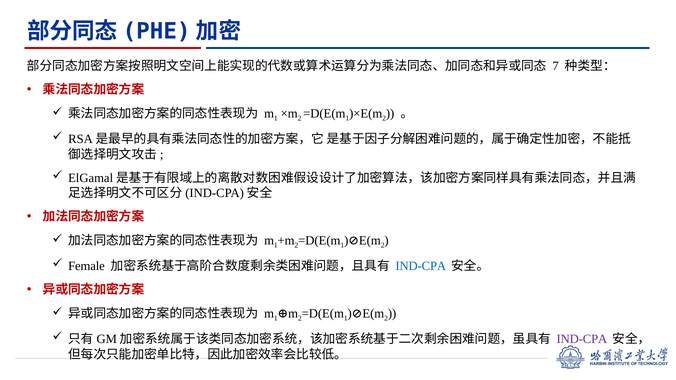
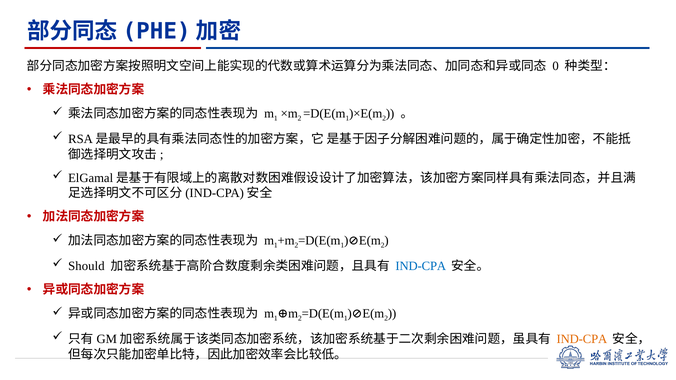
7: 7 -> 0 (556, 66)
Female: Female -> Should (86, 266)
IND-CPA colour: purple -> orange (582, 339)
